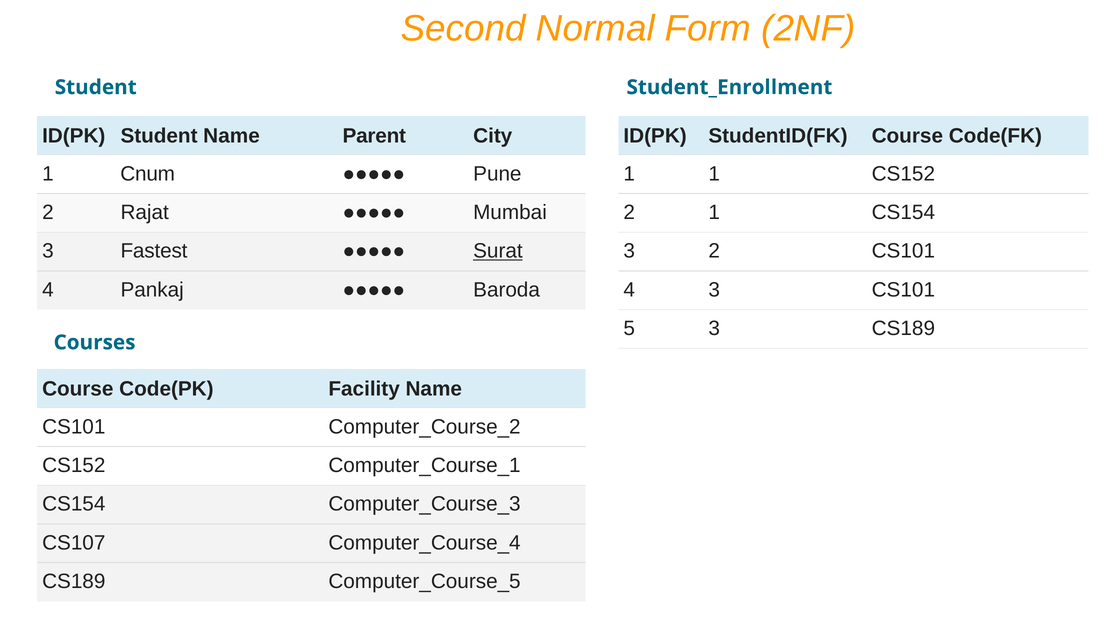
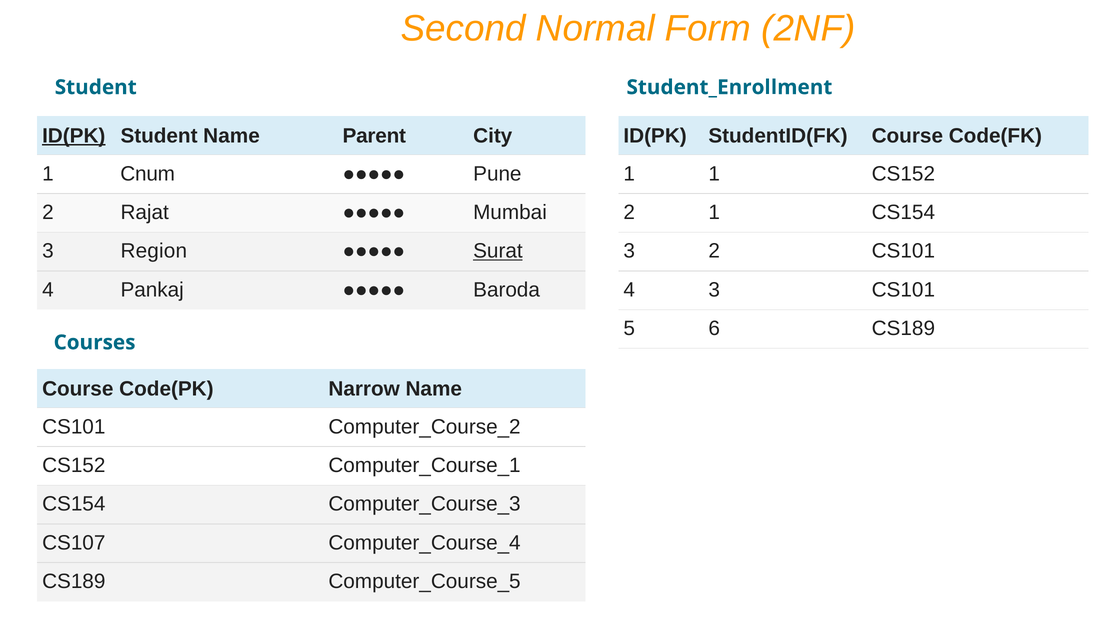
ID(PK underline: none -> present (74, 136)
Fastest: Fastest -> Region (154, 251)
5 3: 3 -> 6 (714, 329)
Facility: Facility -> Narrow (364, 389)
